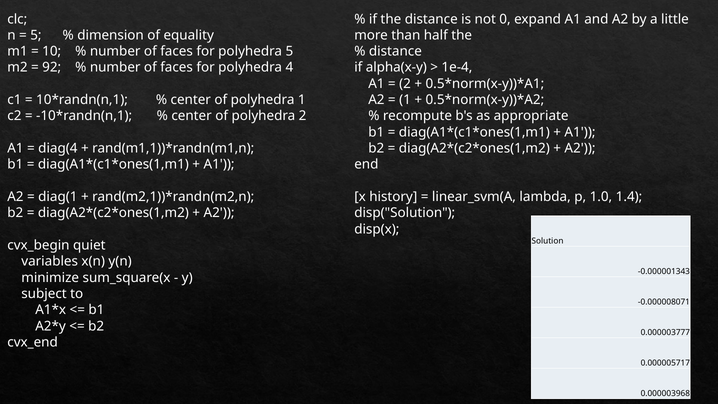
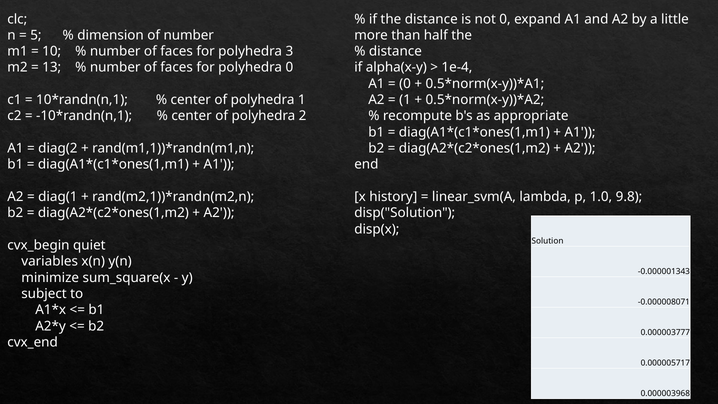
of equality: equality -> number (189, 35)
polyhedra 5: 5 -> 3 (289, 51)
92: 92 -> 13 (52, 68)
polyhedra 4: 4 -> 0 (289, 68)
2: 2 -> 0 (405, 84)
diag(4: diag(4 -> diag(2 (58, 148)
1.4: 1.4 -> 9.8 (629, 197)
